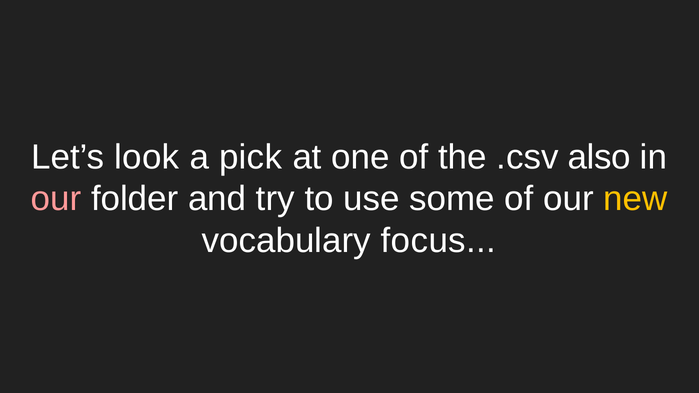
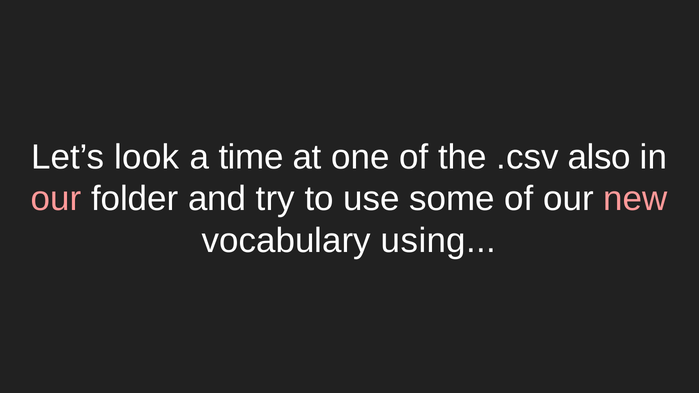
pick: pick -> time (251, 157)
new colour: yellow -> pink (635, 199)
focus: focus -> using (438, 241)
